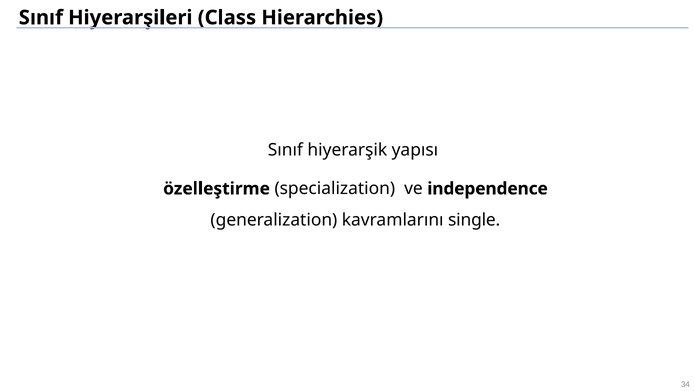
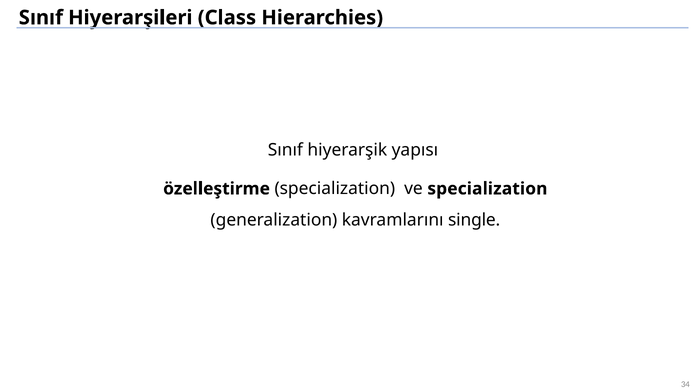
ve independence: independence -> specialization (487, 189)
